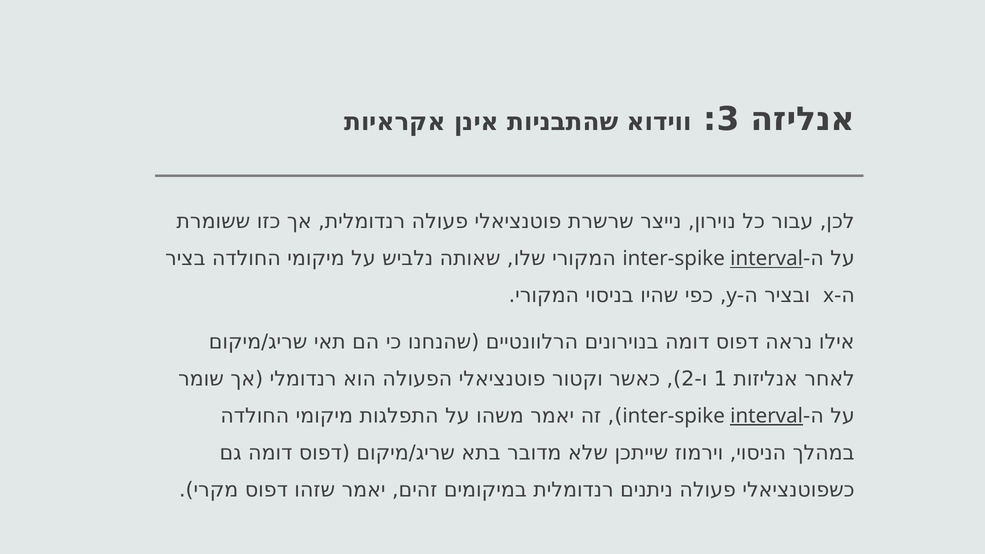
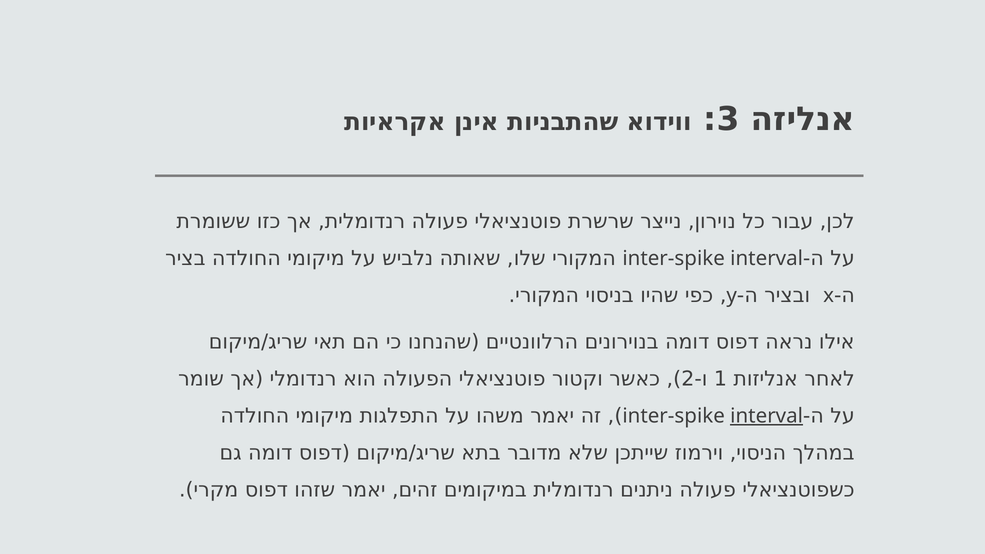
interval underline: present -> none (767, 259)
